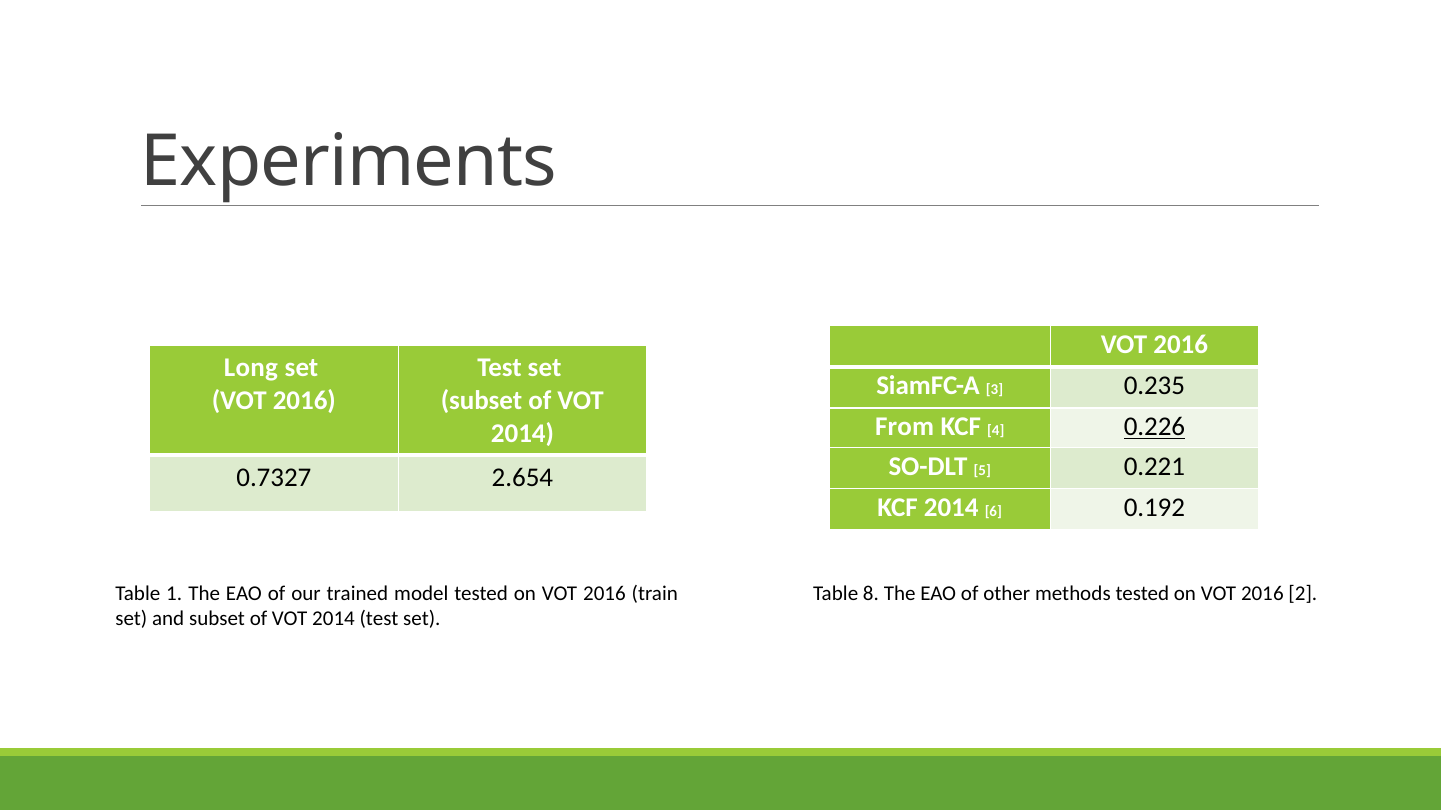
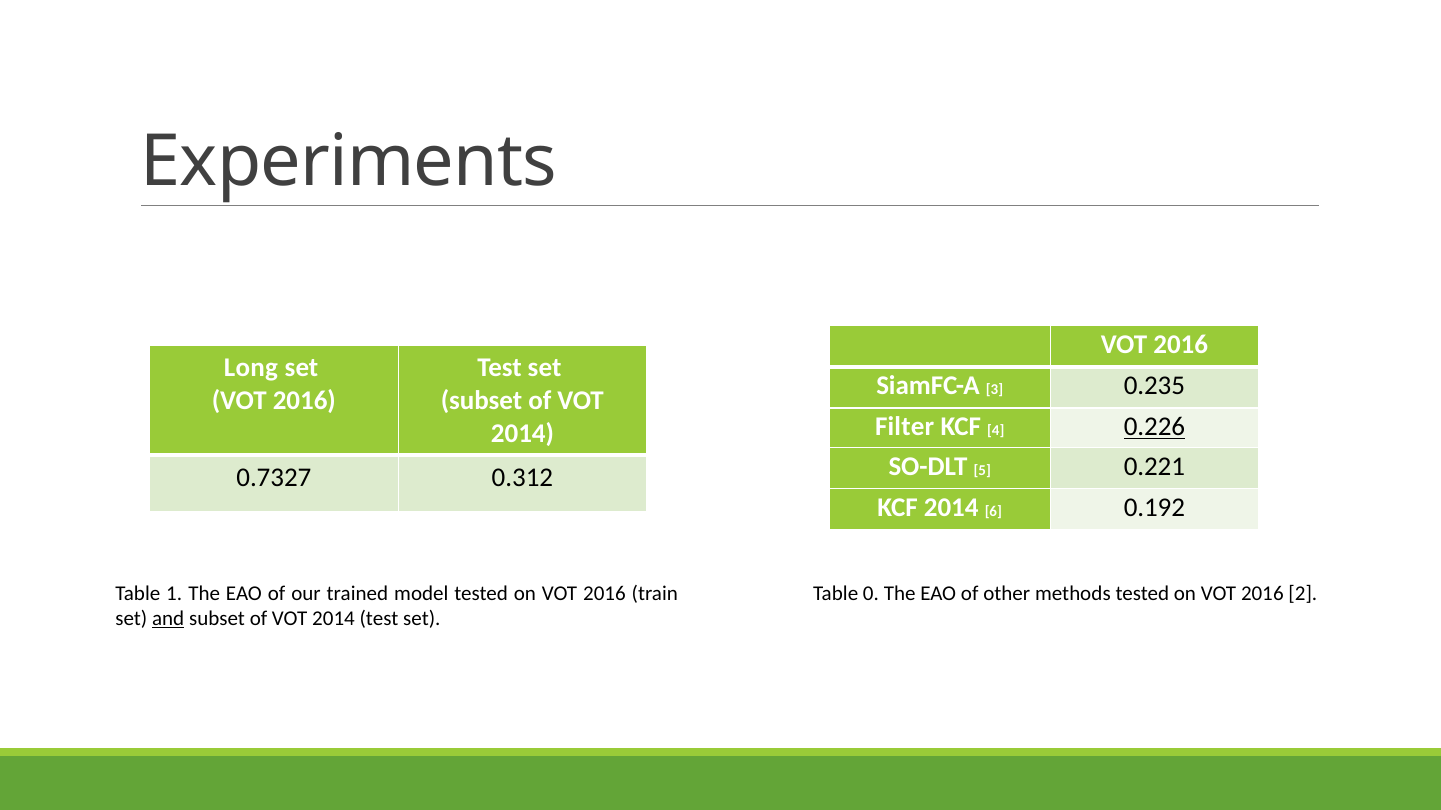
From: From -> Filter (905, 427)
2.654: 2.654 -> 0.312 (522, 478)
8: 8 -> 0 (871, 594)
and underline: none -> present (168, 619)
